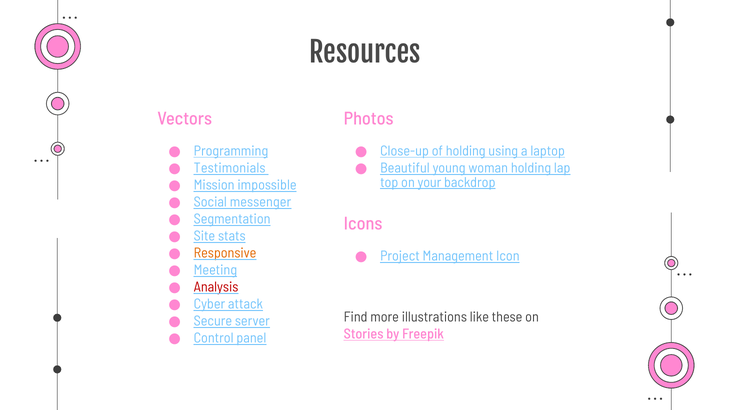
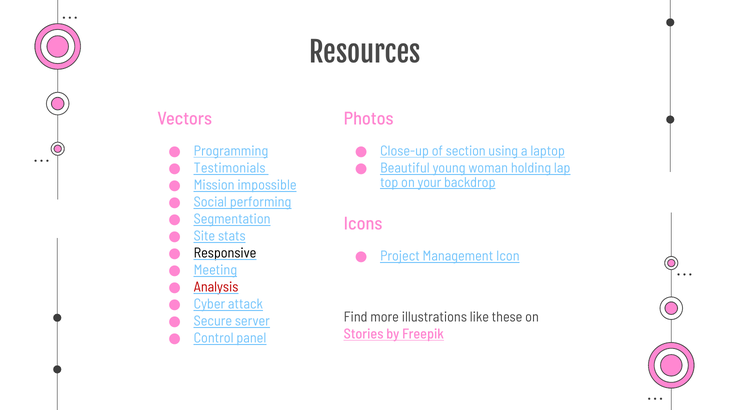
of holding: holding -> section (466, 151)
messenger: messenger -> performing (261, 202)
Responsive colour: orange -> black (225, 253)
